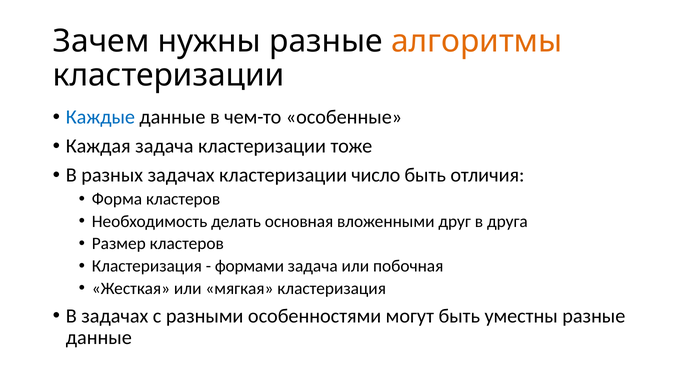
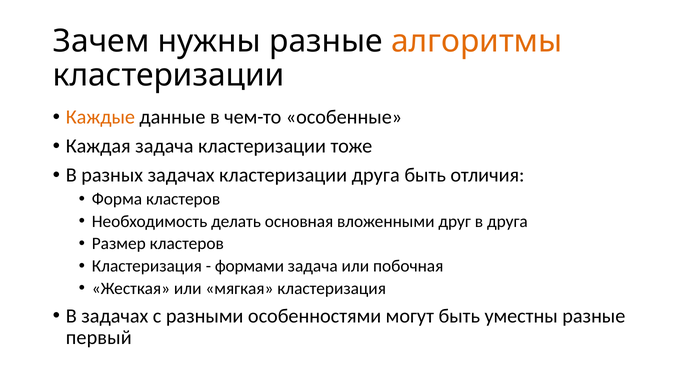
Каждые colour: blue -> orange (100, 117)
кластеризации число: число -> друга (376, 175)
данные: данные -> первый (99, 337)
